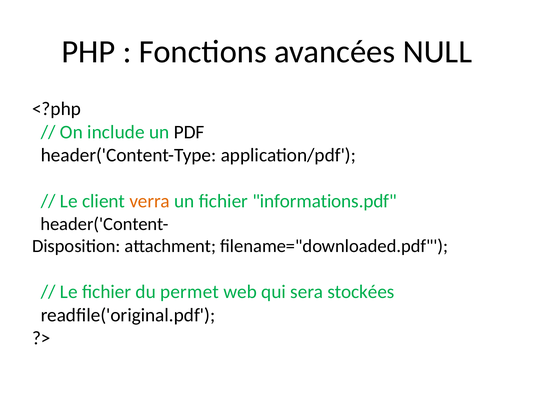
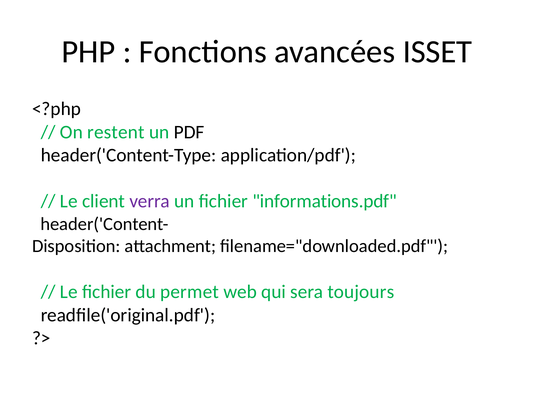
NULL: NULL -> ISSET (437, 52)
include: include -> restent (116, 132)
verra colour: orange -> purple (150, 202)
stockées: stockées -> toujours (361, 292)
